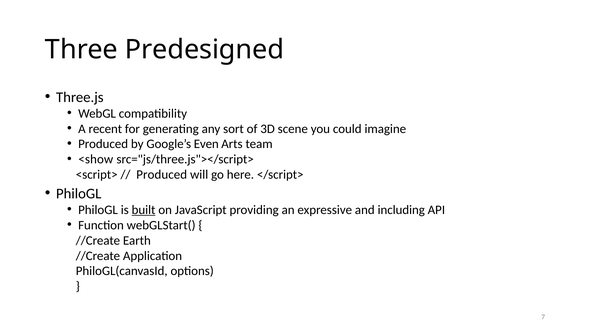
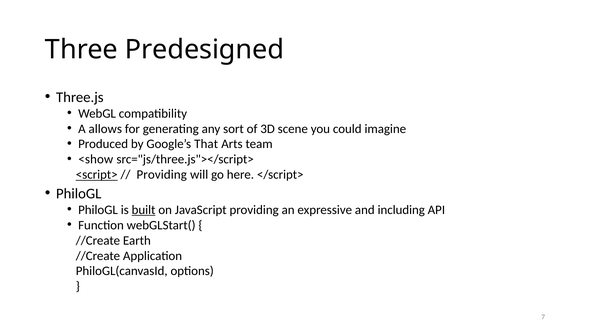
recent: recent -> allows (105, 129)
Even: Even -> That (206, 144)
<script> underline: none -> present (97, 175)
Produced: Produced -> Providing (162, 175)
